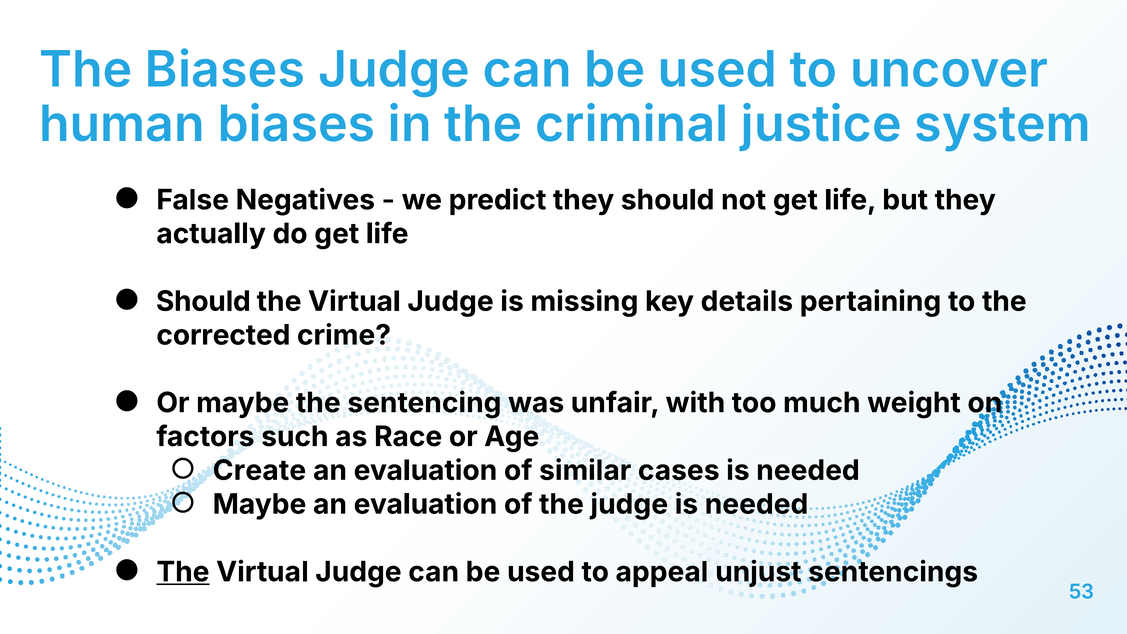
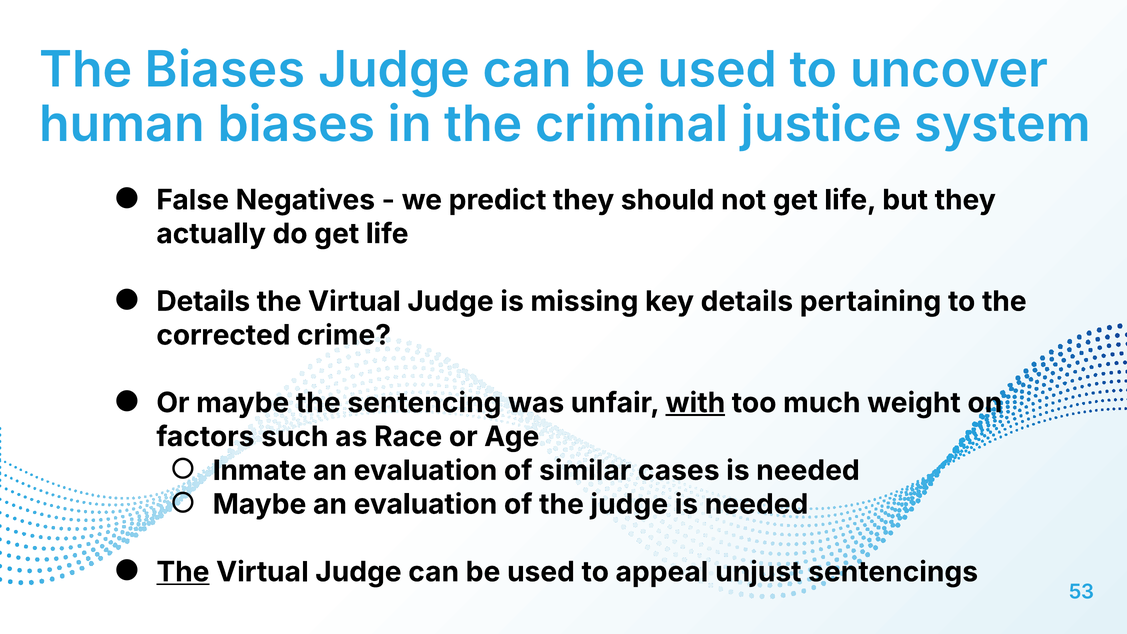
Should: Should -> Details (203, 301)
with underline: none -> present (695, 403)
Create: Create -> Inmate (260, 471)
